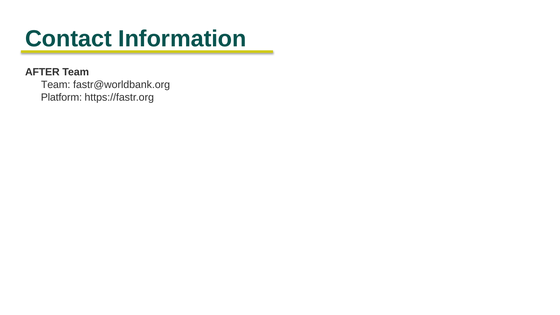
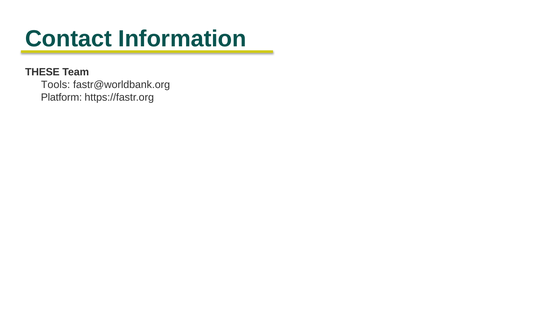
AFTER: AFTER -> THESE (42, 72)
Team: Team -> Tools (56, 85)
